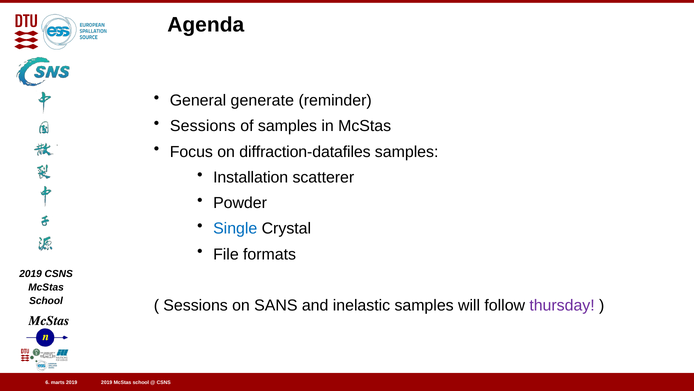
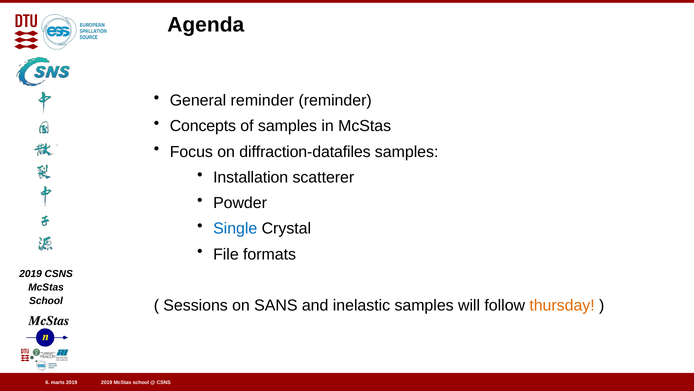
General generate: generate -> reminder (262, 100)
Sessions: Sessions -> Concepts (203, 126)
thursday colour: purple -> orange (562, 305)
